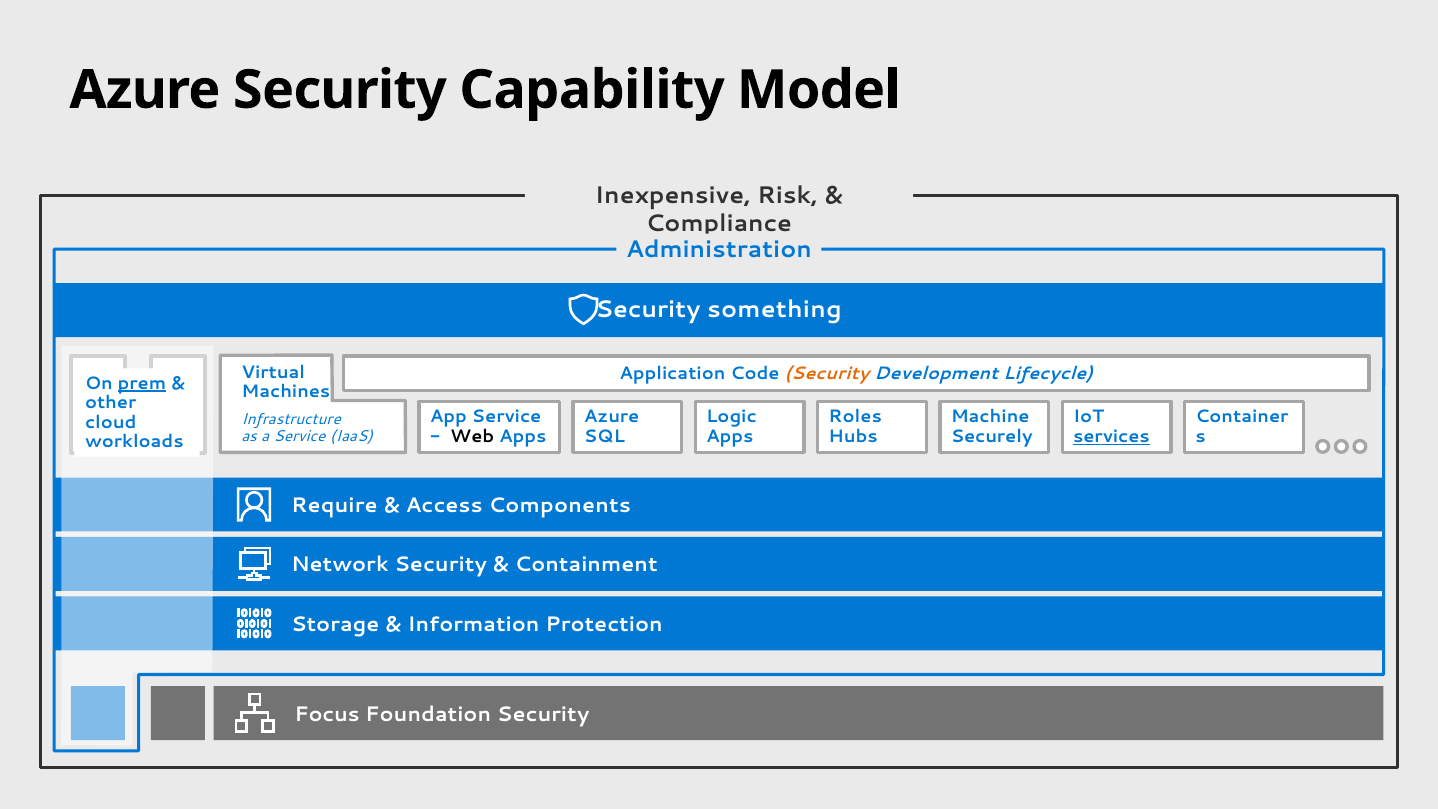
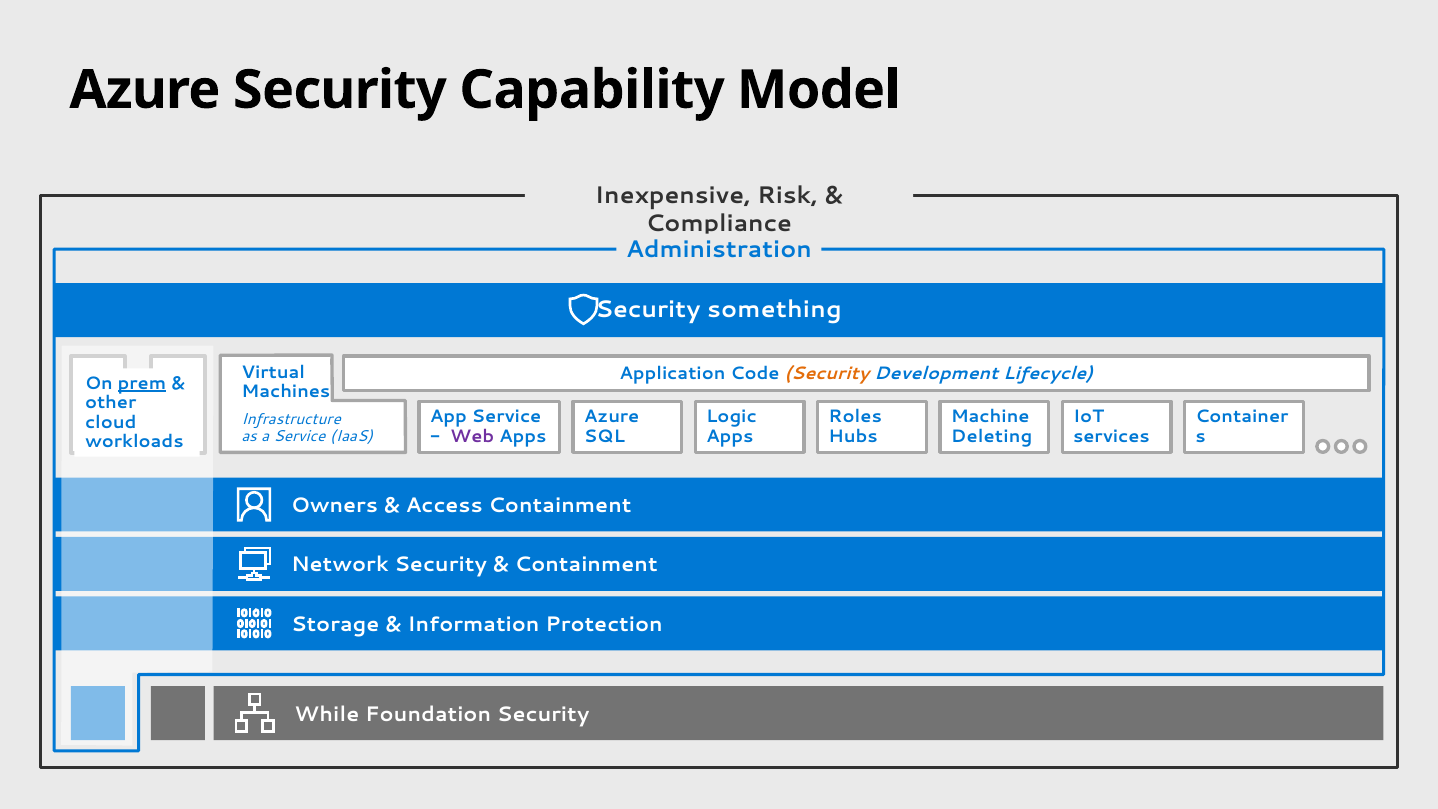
Web colour: black -> purple (472, 436)
Securely: Securely -> Deleting (992, 436)
services underline: present -> none (1111, 436)
Require: Require -> Owners (334, 506)
Access Components: Components -> Containment (560, 506)
Focus: Focus -> While (327, 714)
